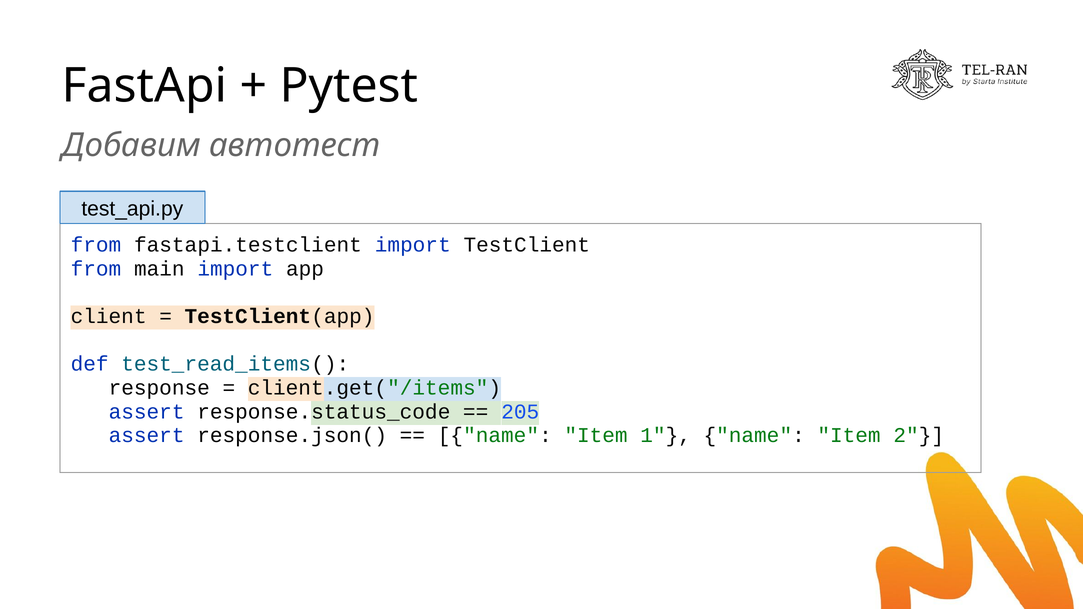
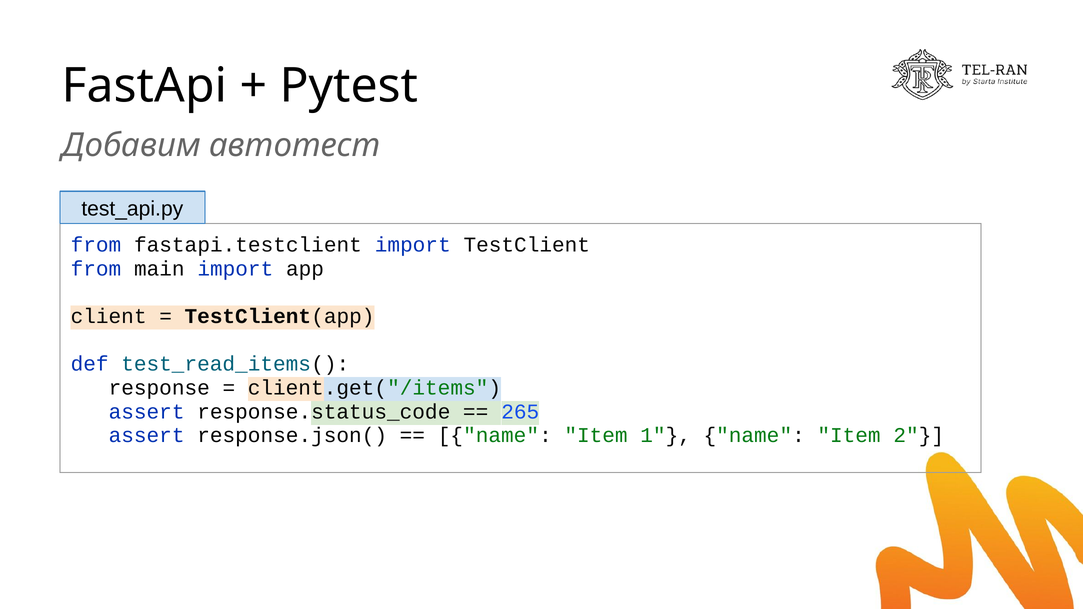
205: 205 -> 265 (520, 412)
